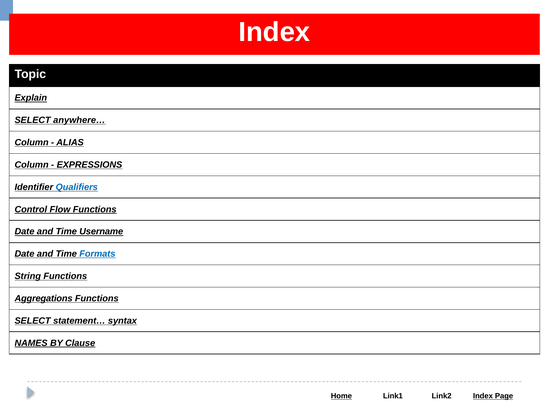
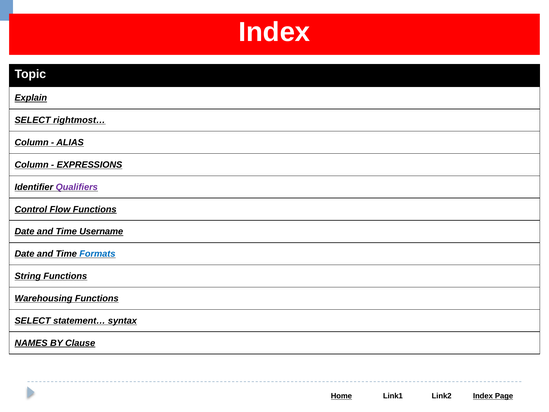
anywhere…: anywhere… -> rightmost… (79, 120)
Qualifiers colour: blue -> purple (77, 187)
Aggregations: Aggregations -> Warehousing (44, 298)
